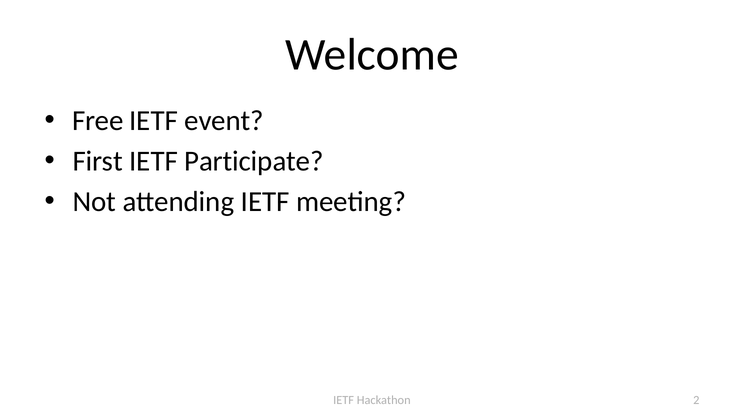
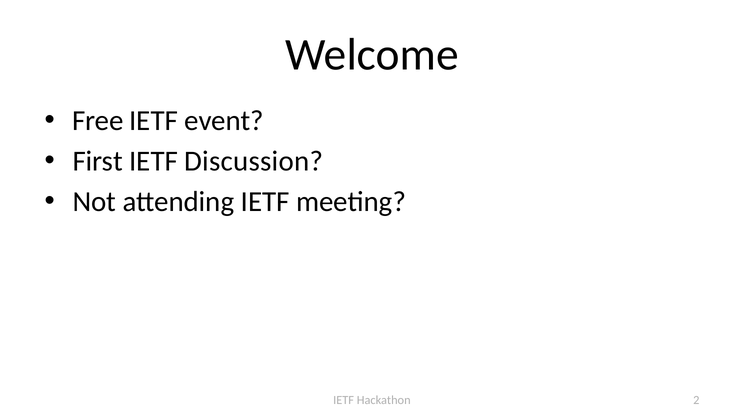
Participate: Participate -> Discussion (254, 161)
